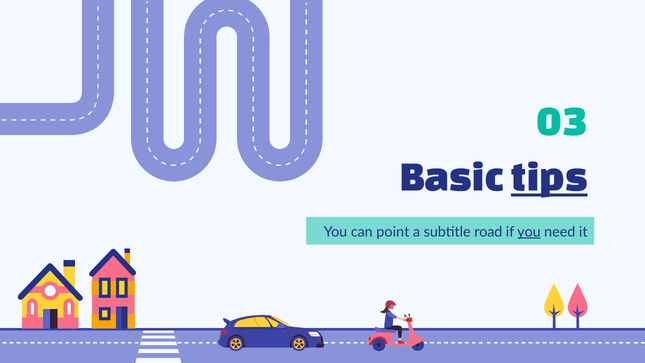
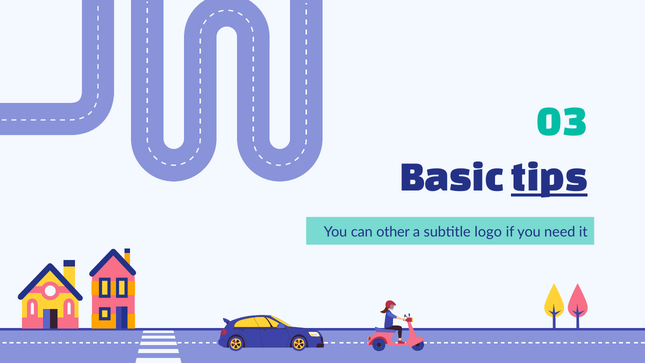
point: point -> other (393, 232)
road: road -> logo (488, 232)
you underline: present -> none (529, 232)
